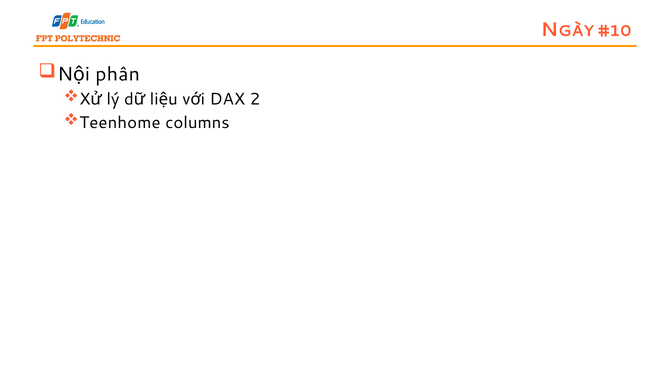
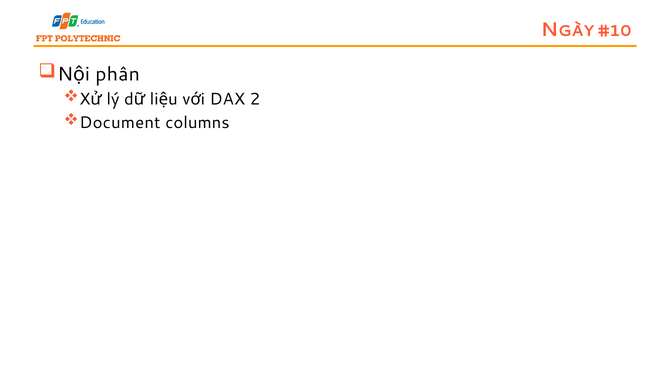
Teenhome: Teenhome -> Document (120, 123)
